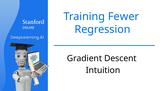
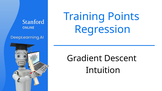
Fewer: Fewer -> Points (124, 17)
